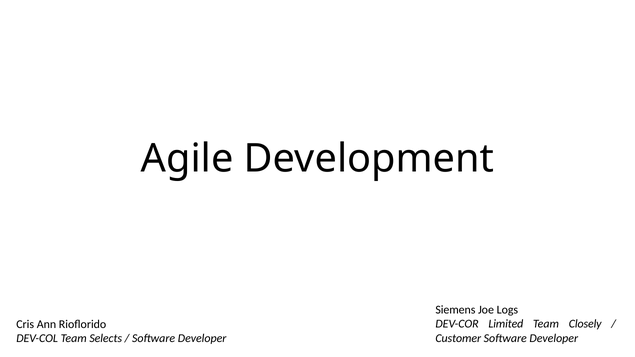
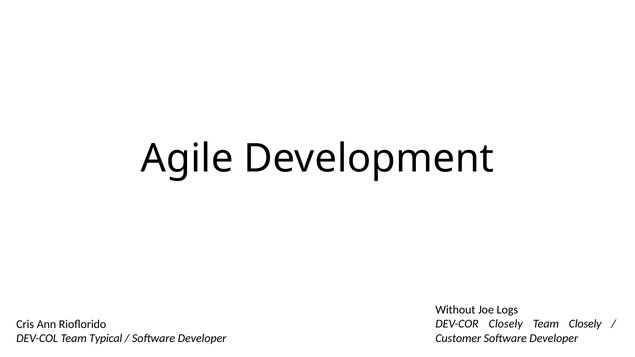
Siemens: Siemens -> Without (455, 310)
DEV-COR Limited: Limited -> Closely (506, 324)
Selects: Selects -> Typical (106, 339)
